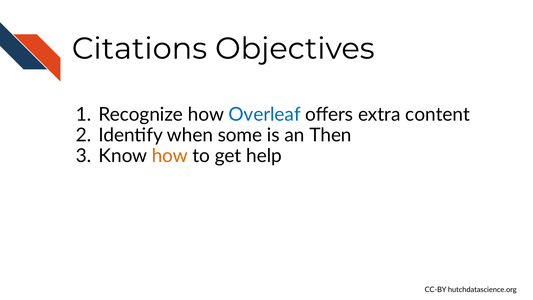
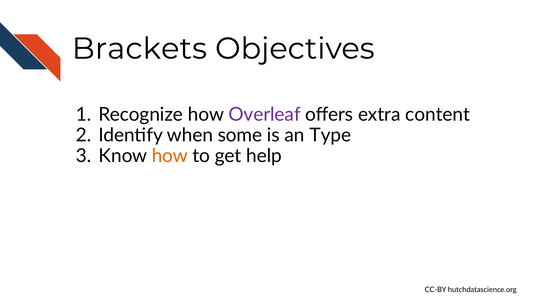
Citations: Citations -> Brackets (139, 49)
Overleaf colour: blue -> purple (265, 115)
Then: Then -> Type (330, 135)
